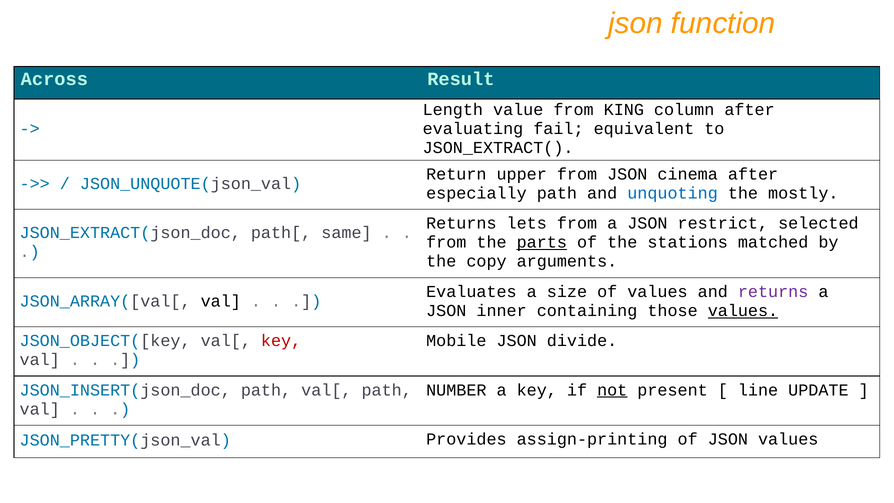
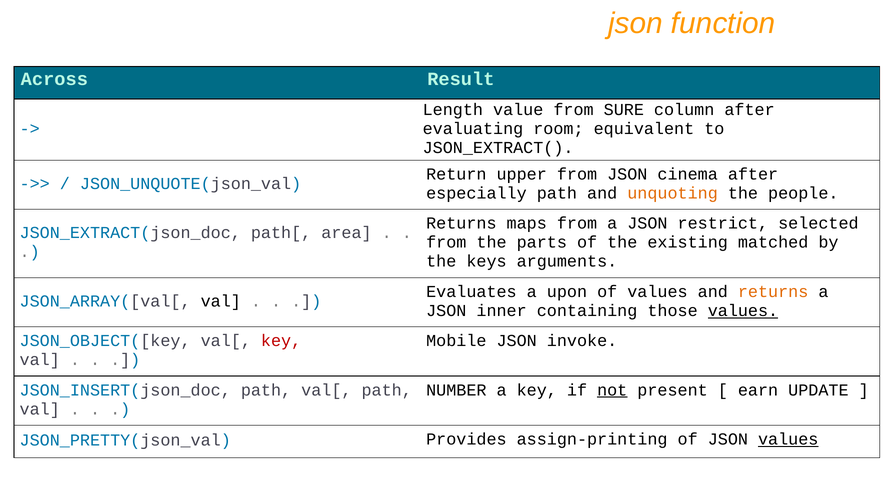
KING: KING -> SURE (624, 109)
fail: fail -> room (558, 128)
unquoting colour: blue -> orange (673, 193)
mostly: mostly -> people (803, 193)
lets: lets -> maps (527, 223)
same: same -> area (346, 233)
parts underline: present -> none (542, 242)
stations: stations -> existing (688, 242)
copy: copy -> keys (487, 261)
size: size -> upon (567, 292)
returns colour: purple -> orange (773, 292)
divide: divide -> invoke (582, 341)
line: line -> earn (758, 390)
values underline: none -> present (788, 439)
